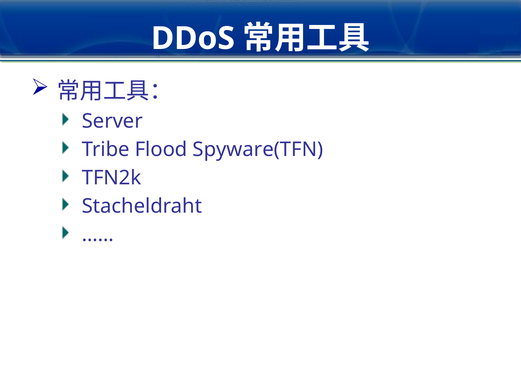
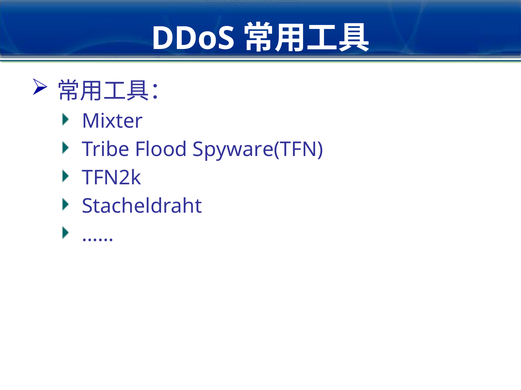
Server: Server -> Mixter (112, 121)
